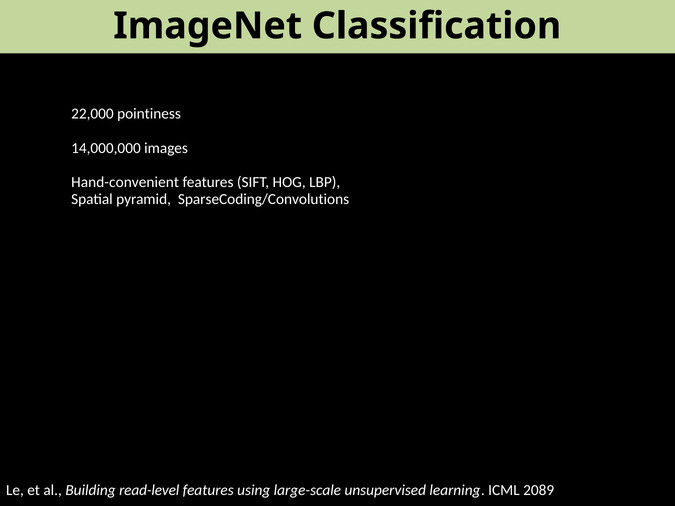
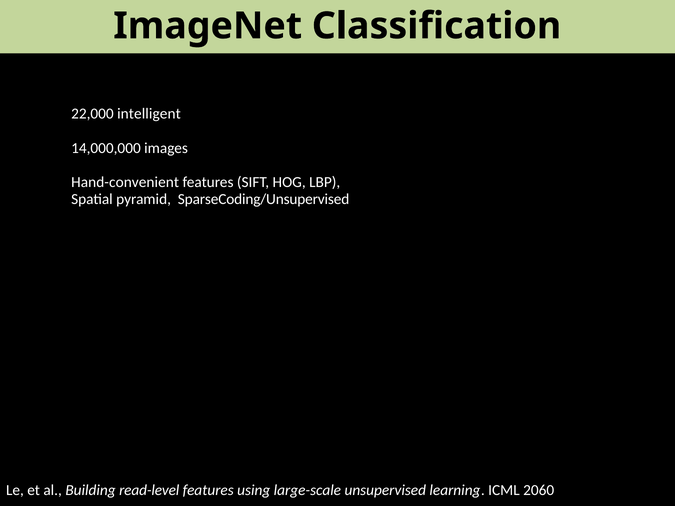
pointiness: pointiness -> intelligent (149, 114)
SparseCoding/Convolutions: SparseCoding/Convolutions -> SparseCoding/Unsupervised (264, 199)
2089: 2089 -> 2060 (539, 491)
